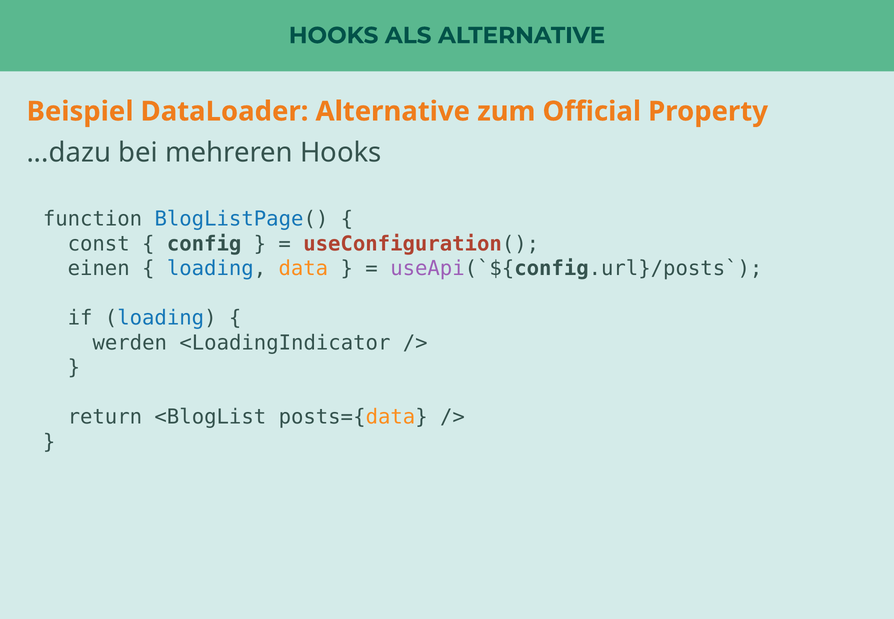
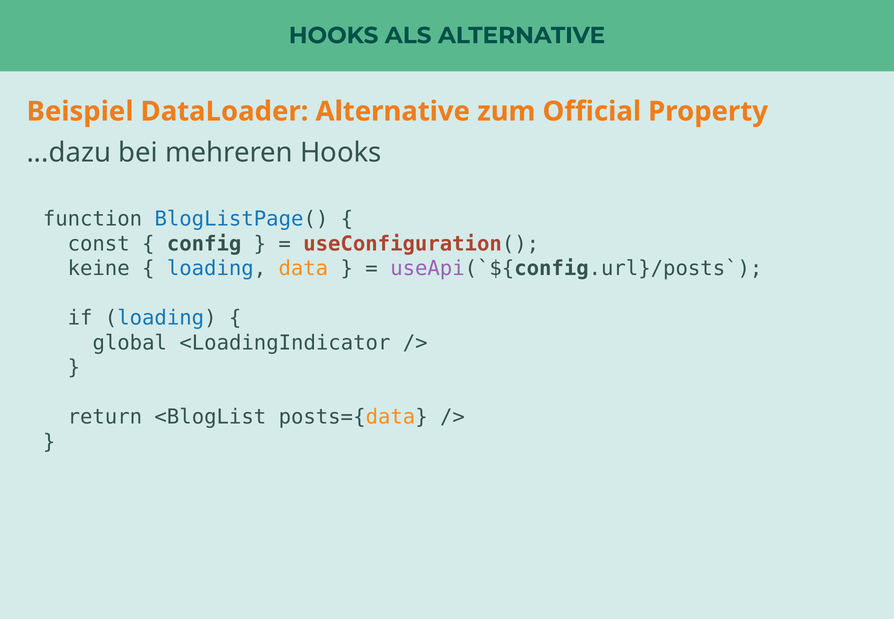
einen: einen -> keine (99, 269)
werden: werden -> global (130, 343)
